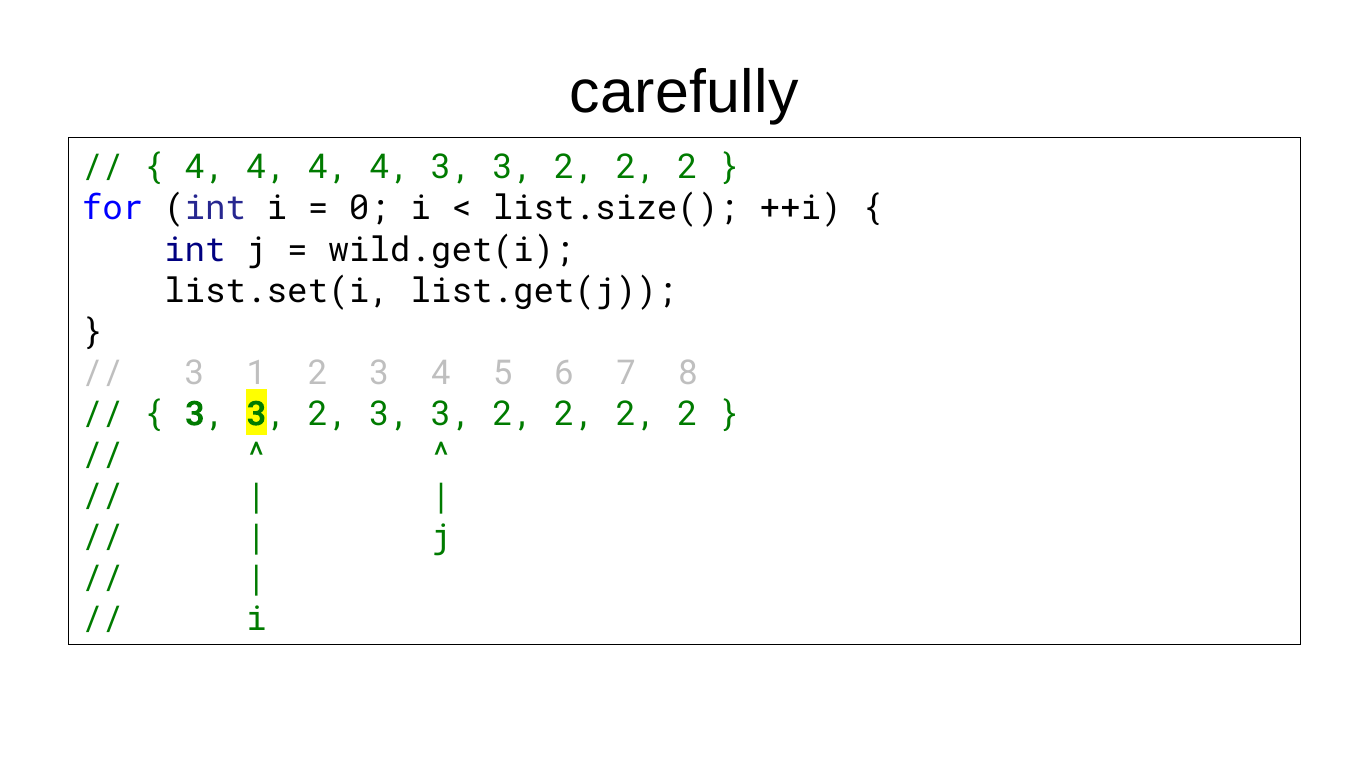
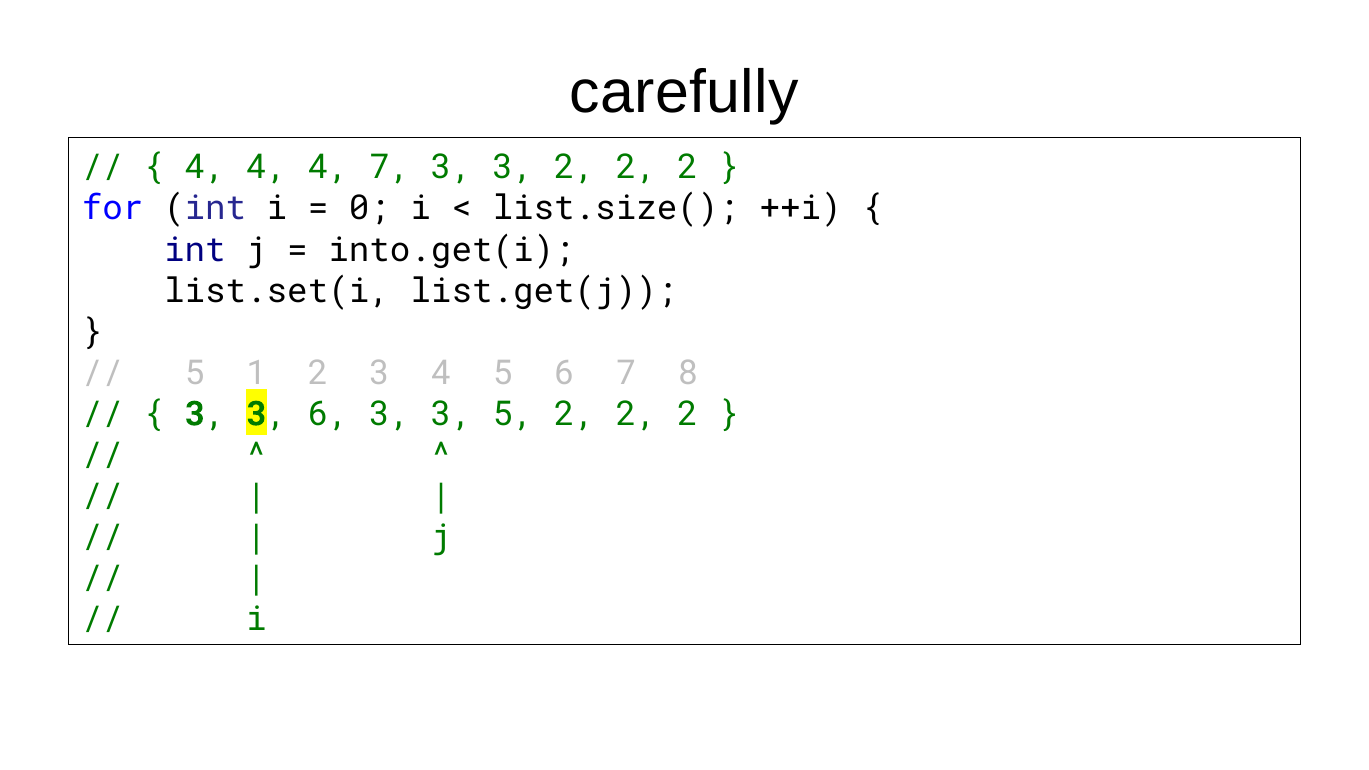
4 4 4 4: 4 -> 7 (390, 168)
wild.get(i: wild.get(i -> into.get(i (452, 250)
3: 3 -> 5 (195, 373)
2: 2 -> 6 (328, 414)
2: 2 -> 5 (513, 414)
